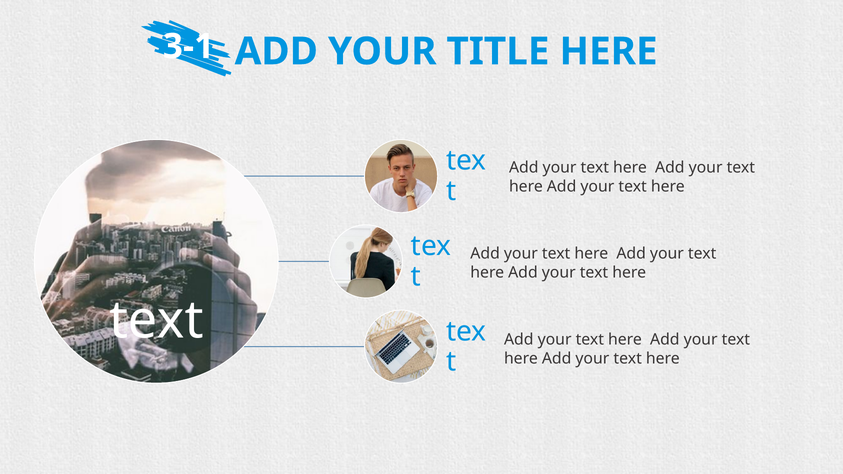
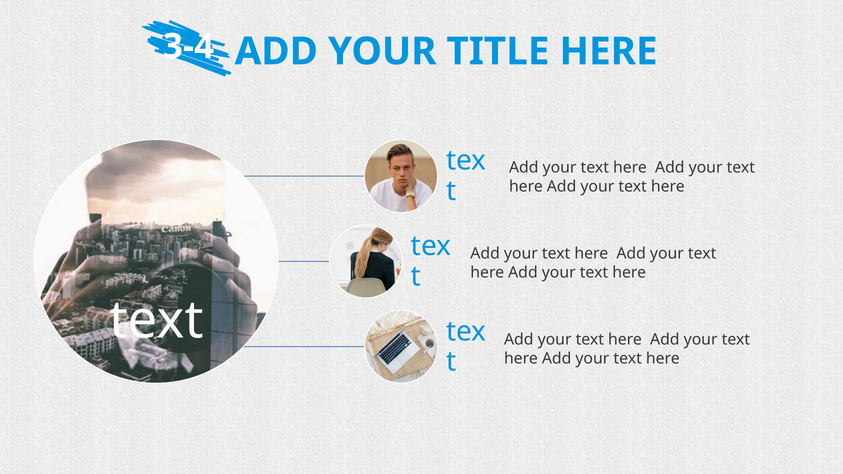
3-1: 3-1 -> 3-4 (189, 47)
